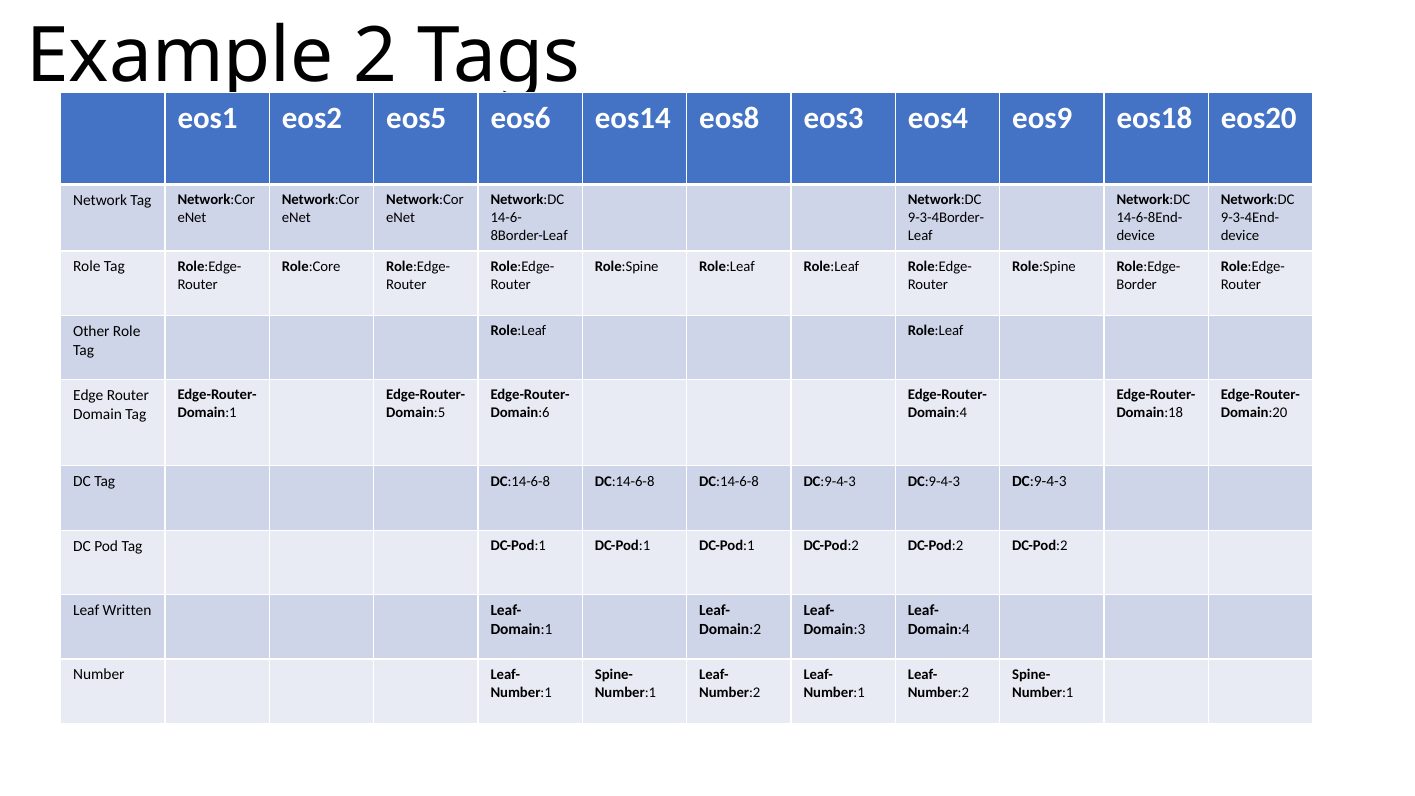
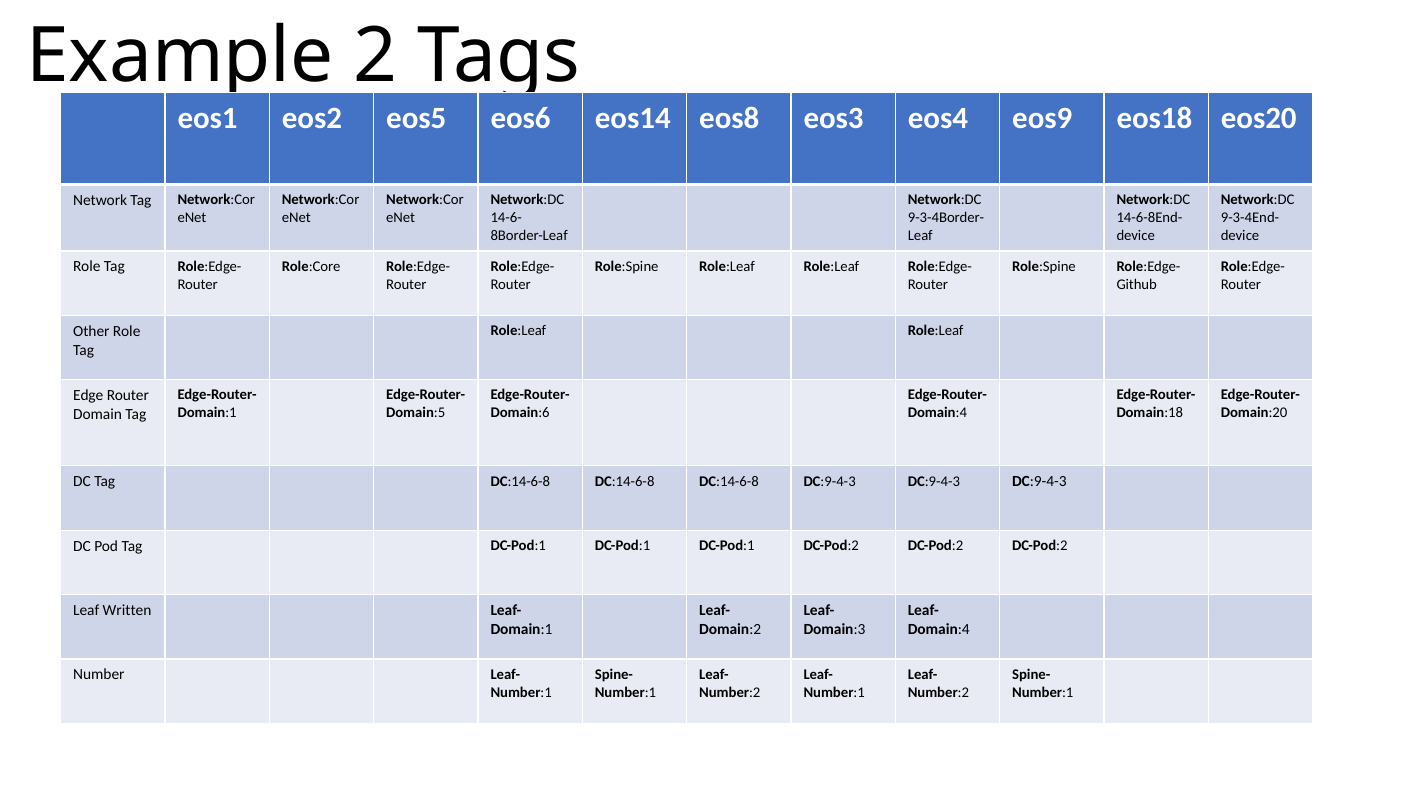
Border: Border -> Github (1137, 284)
